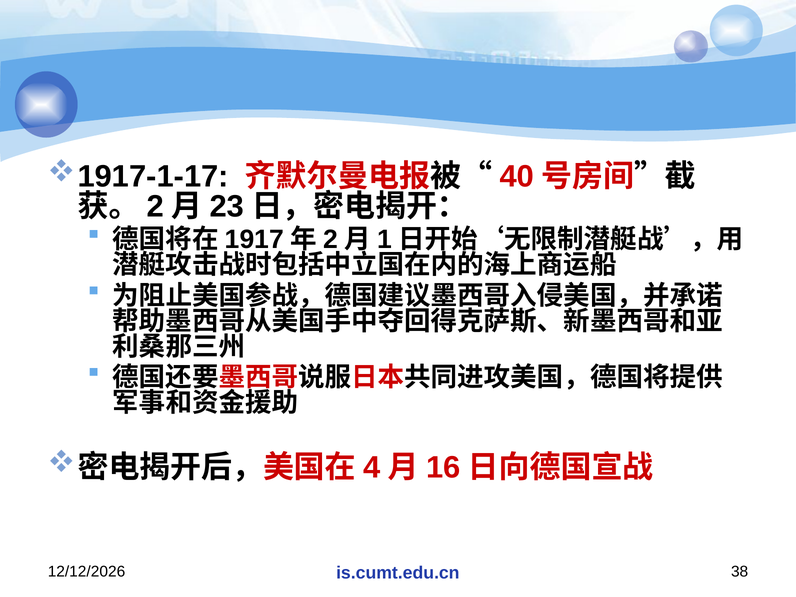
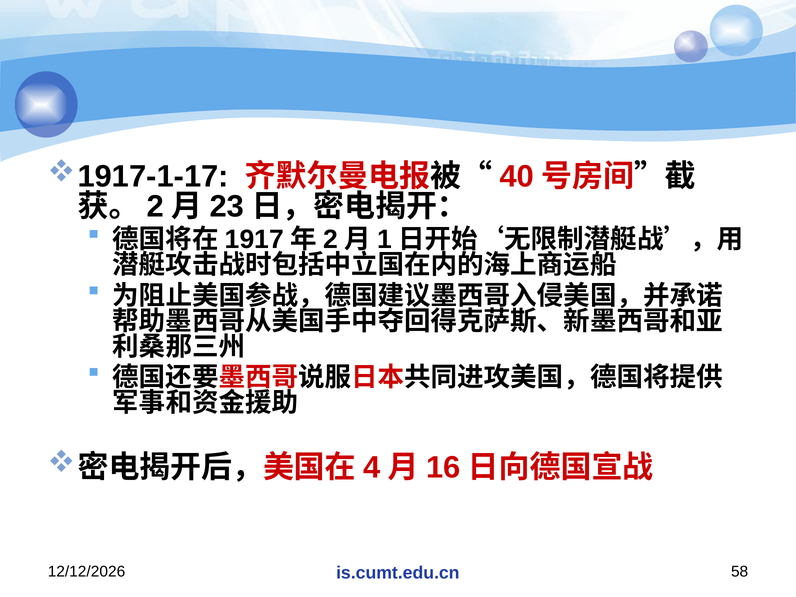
38: 38 -> 58 (740, 572)
